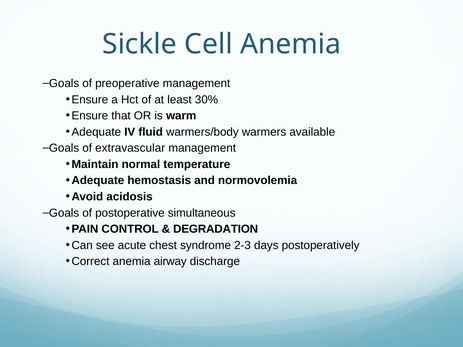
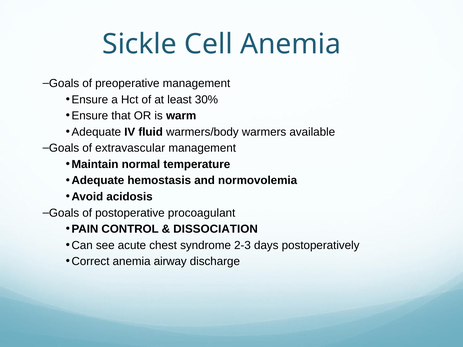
simultaneous: simultaneous -> procoagulant (202, 213)
DEGRADATION: DEGRADATION -> DISSOCIATION (216, 229)
